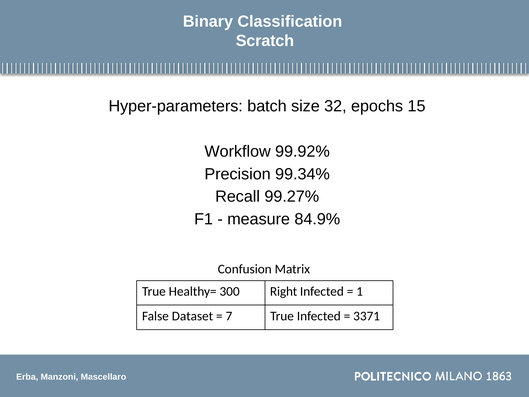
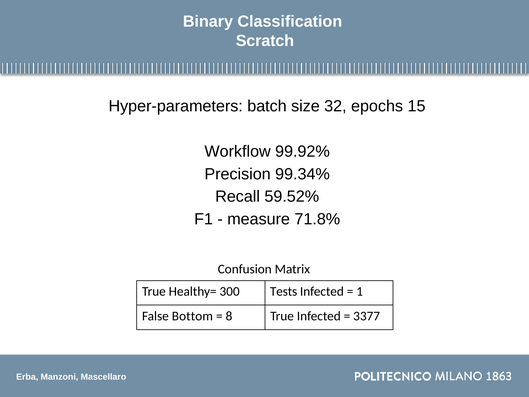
99.27%: 99.27% -> 59.52% (292, 197)
84.9%: 84.9% -> 71.8% (317, 219)
Right: Right -> Tests (284, 291)
Dataset: Dataset -> Bottom (192, 316)
7: 7 -> 8 (229, 316)
3371: 3371 -> 3377 (367, 316)
